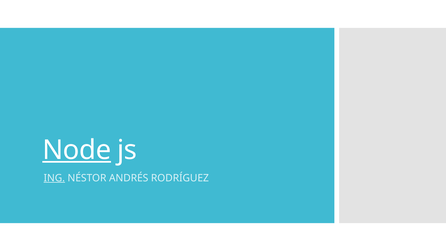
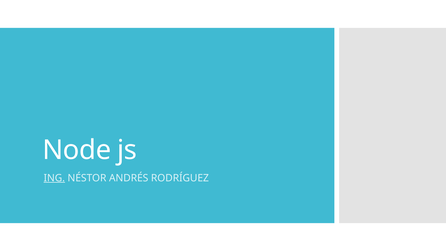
Node underline: present -> none (77, 150)
